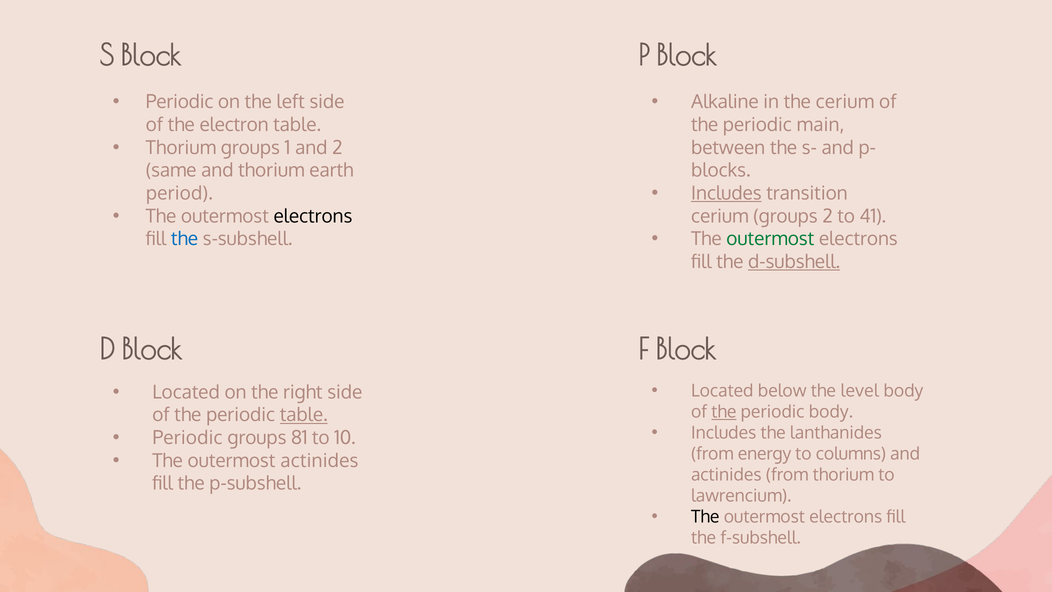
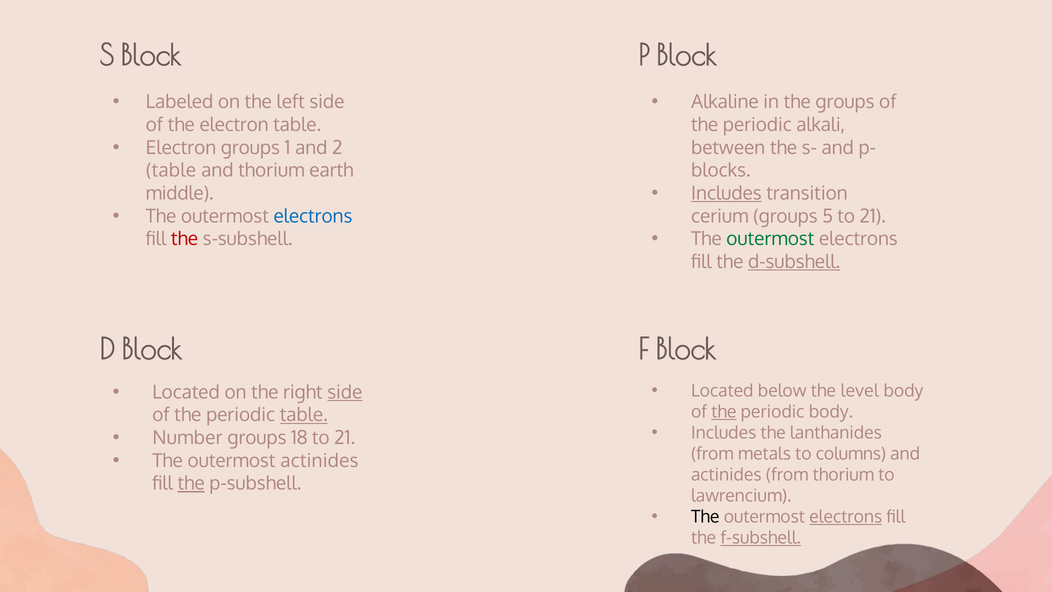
Periodic: Periodic -> Labeled (179, 102)
the cerium: cerium -> groups (845, 102)
main: main -> alkali (821, 125)
Thorium: Thorium -> Electron (181, 148)
same: same -> table (171, 171)
period: period -> middle (180, 193)
electrons colour: black -> blue (313, 216)
groups 2: 2 -> 5 (828, 216)
41: 41 -> 21 (873, 216)
the colour: blue -> red (185, 239)
side underline: none -> present (345, 392)
Periodic: Periodic -> Number (187, 438)
81: 81 -> 18 (299, 438)
10: 10 -> 21 (345, 438)
energy: energy -> metals (764, 454)
the underline: none -> present (191, 483)
electrons underline: none -> present (846, 517)
f-subshell underline: none -> present (761, 538)
